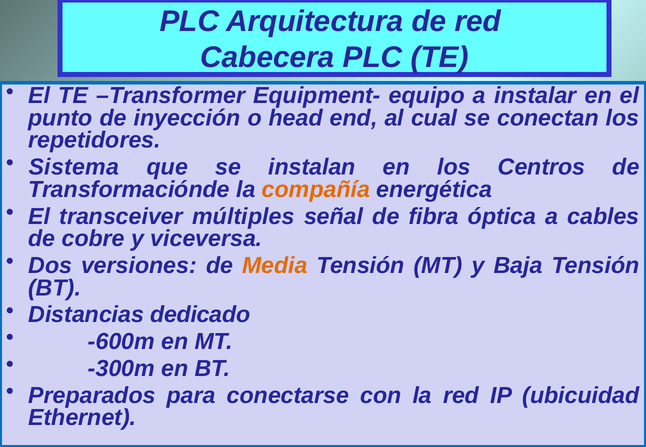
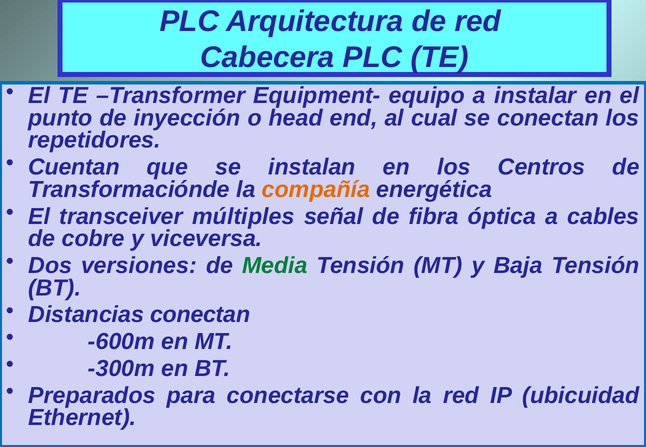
Sistema: Sistema -> Cuentan (74, 167)
Media colour: orange -> green (275, 266)
Distancias dedicado: dedicado -> conectan (200, 315)
